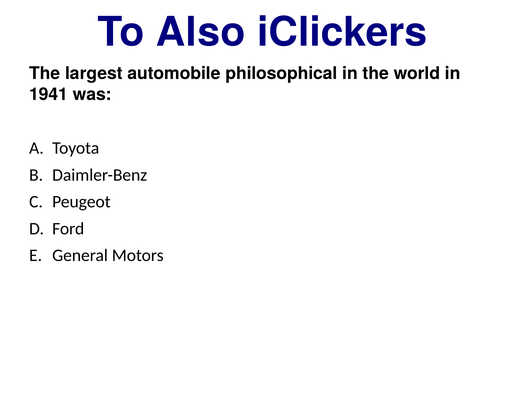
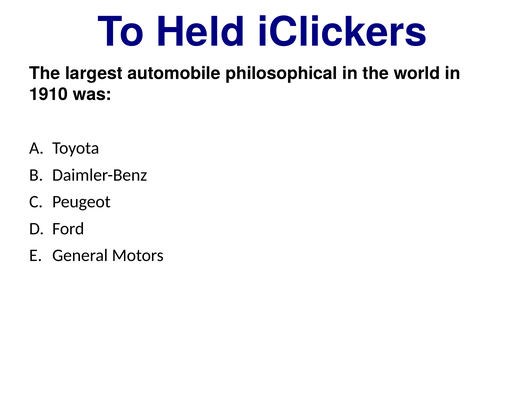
Also: Also -> Held (201, 32)
1941: 1941 -> 1910 (49, 94)
